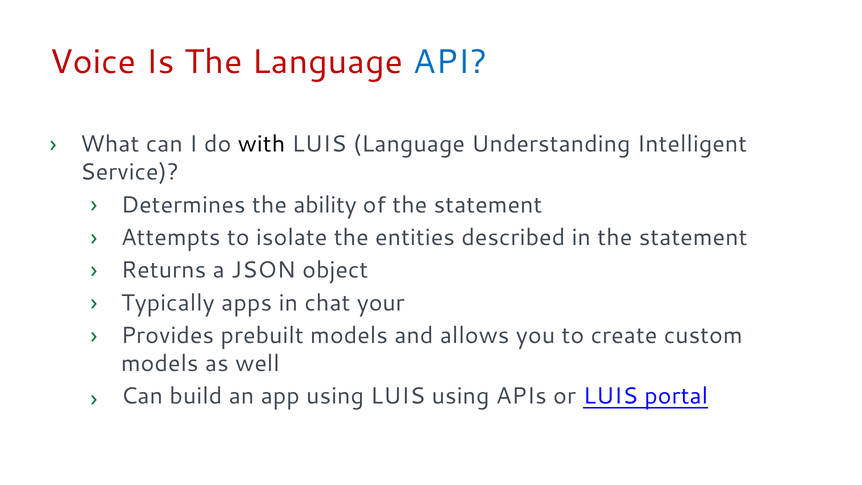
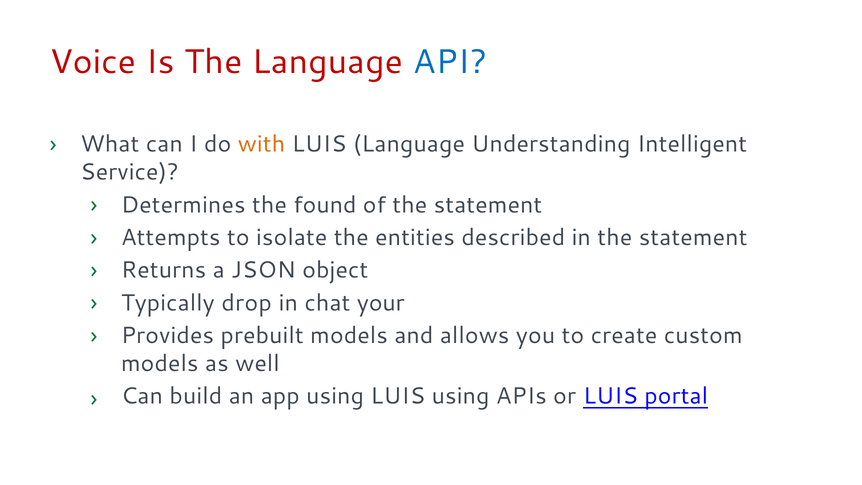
with colour: black -> orange (261, 144)
ability: ability -> found (325, 205)
apps: apps -> drop (247, 303)
